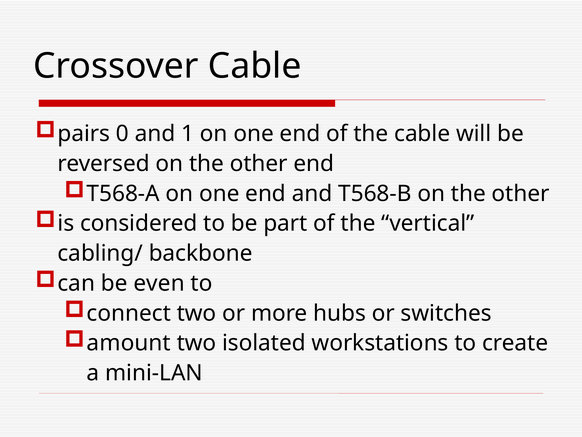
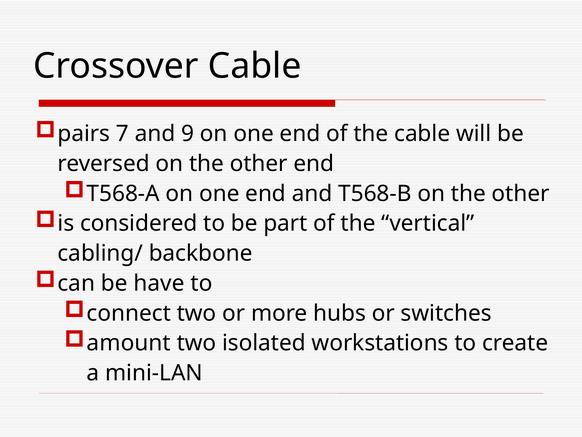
0: 0 -> 7 (122, 134)
1: 1 -> 9 (188, 134)
even: even -> have (159, 283)
